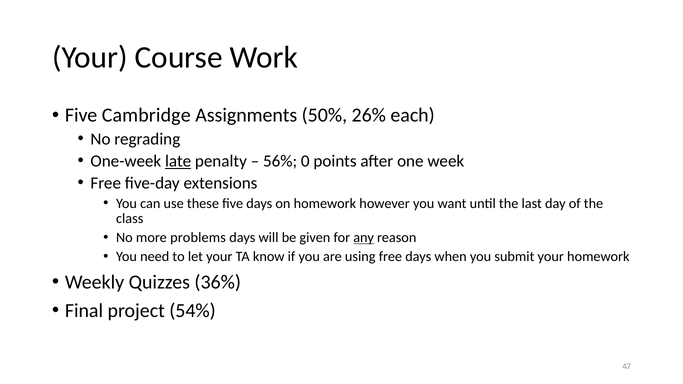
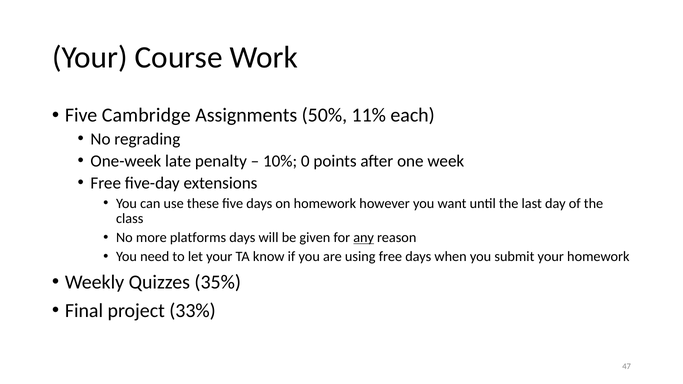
26%: 26% -> 11% (369, 115)
late underline: present -> none (178, 161)
56%: 56% -> 10% (280, 161)
problems: problems -> platforms (198, 238)
36%: 36% -> 35% (218, 282)
54%: 54% -> 33% (193, 311)
